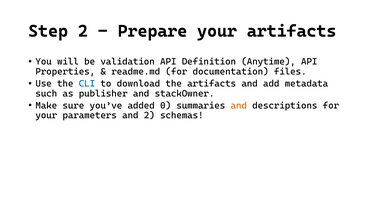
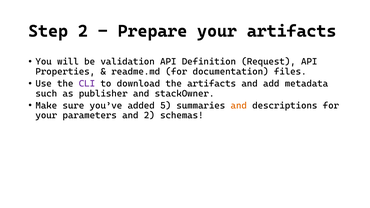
Anytime: Anytime -> Request (269, 62)
CLI colour: blue -> purple (87, 84)
0: 0 -> 5 (166, 106)
